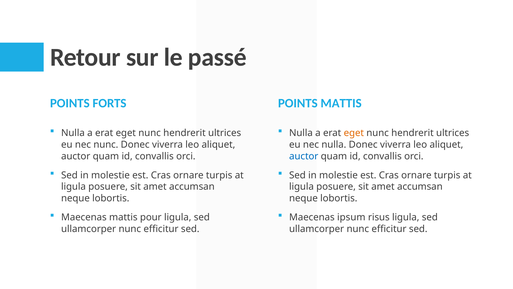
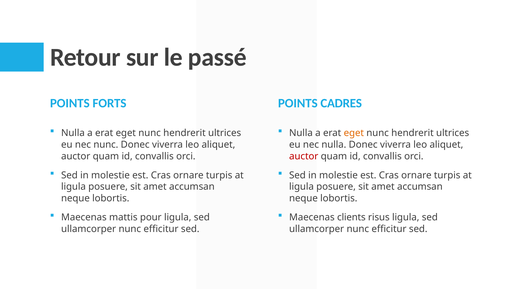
POINTS MATTIS: MATTIS -> CADRES (341, 103)
auctor colour: blue -> red (304, 156)
ipsum: ipsum -> clients (351, 217)
